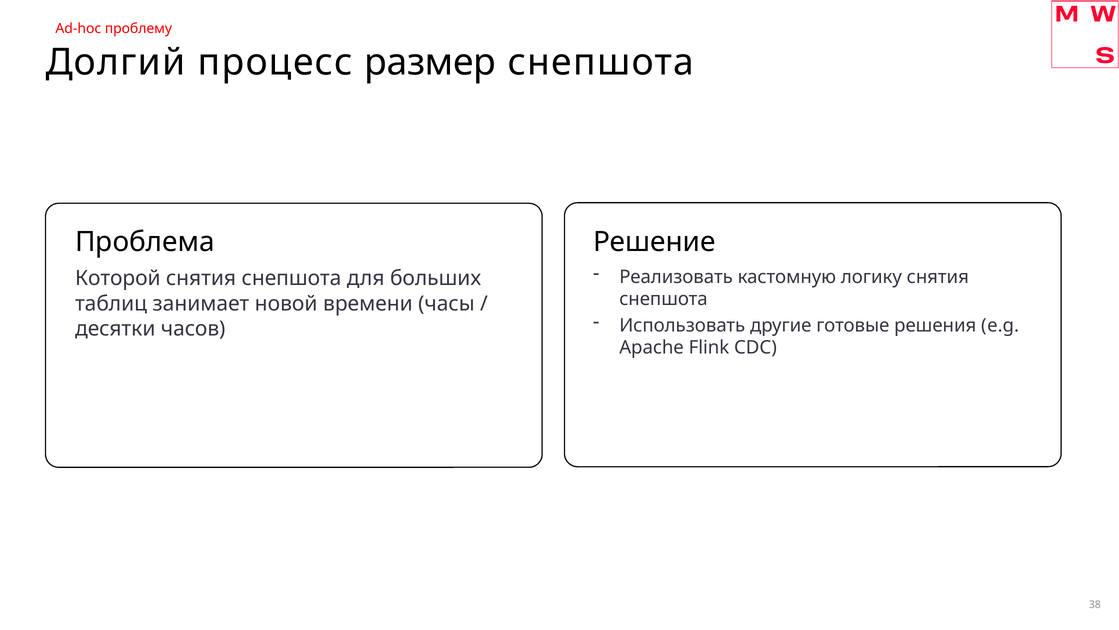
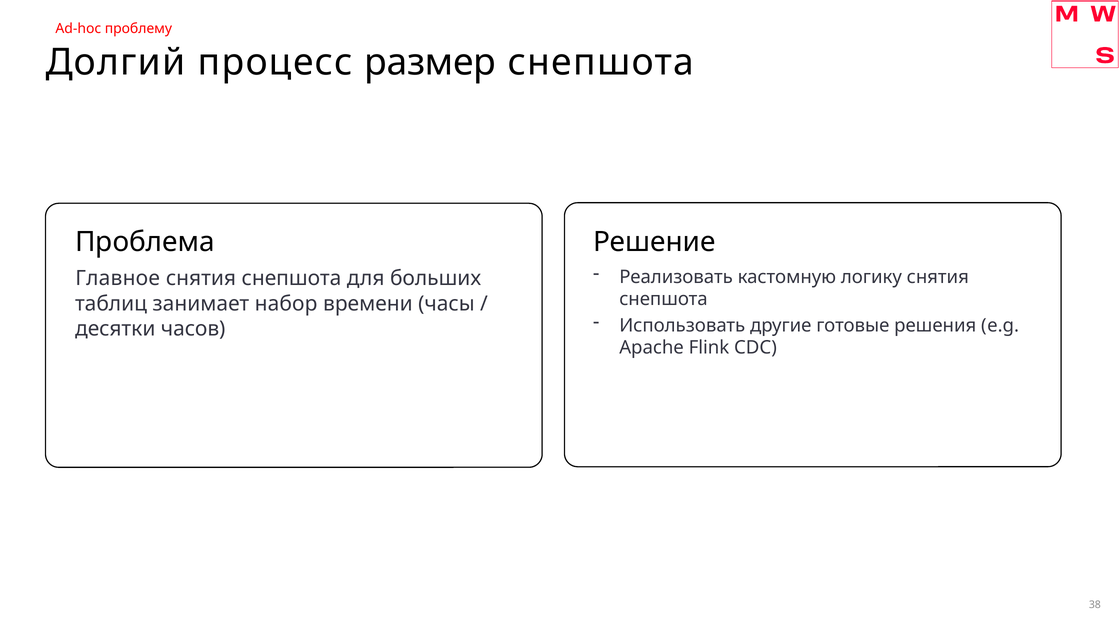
Которой: Которой -> Главное (118, 278)
новой: новой -> набор (286, 303)
